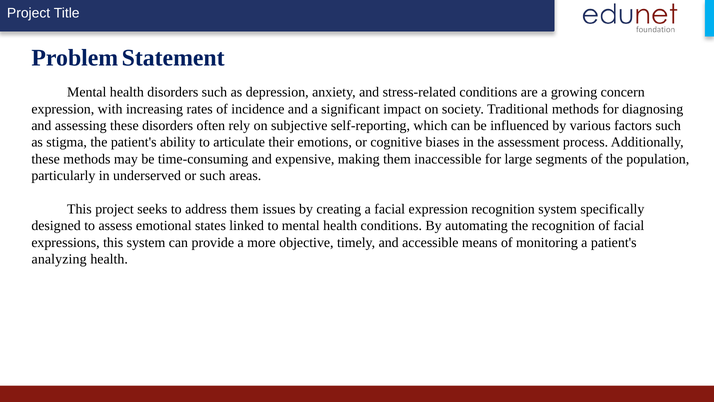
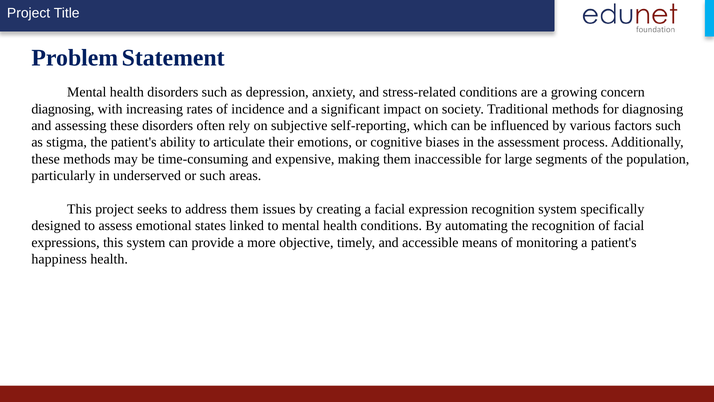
expression: expression -> diagnosing (63, 109)
analyzing: analyzing -> happiness (59, 259)
